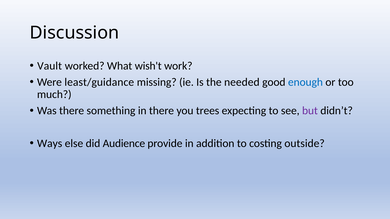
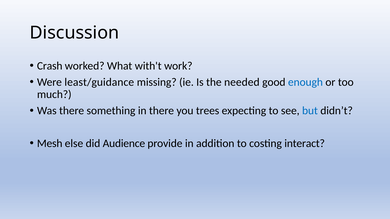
Vault: Vault -> Crash (50, 66)
wish't: wish't -> with't (148, 66)
but colour: purple -> blue (310, 111)
Ways: Ways -> Mesh (50, 144)
outside: outside -> interact (305, 144)
